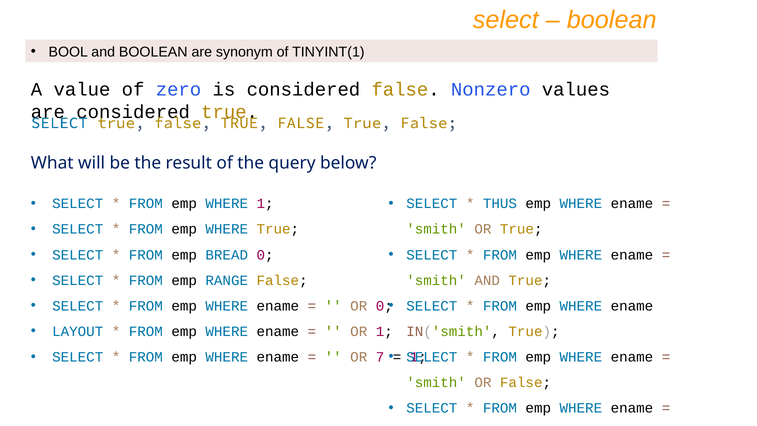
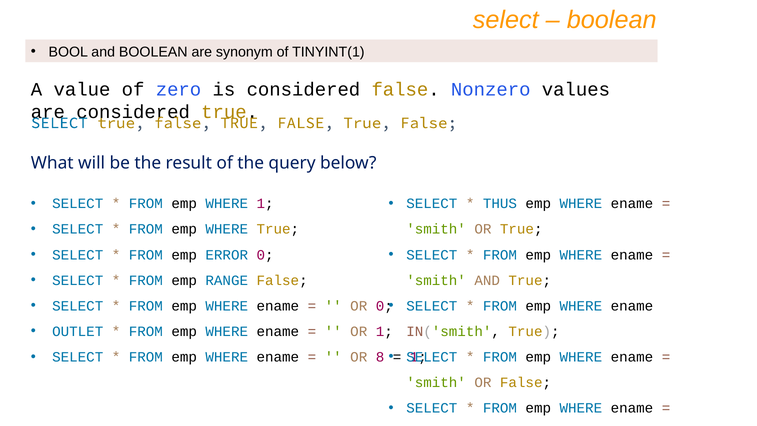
BREAD: BREAD -> ERROR (227, 255)
LAYOUT: LAYOUT -> OUTLET (78, 331)
7: 7 -> 8 (380, 357)
